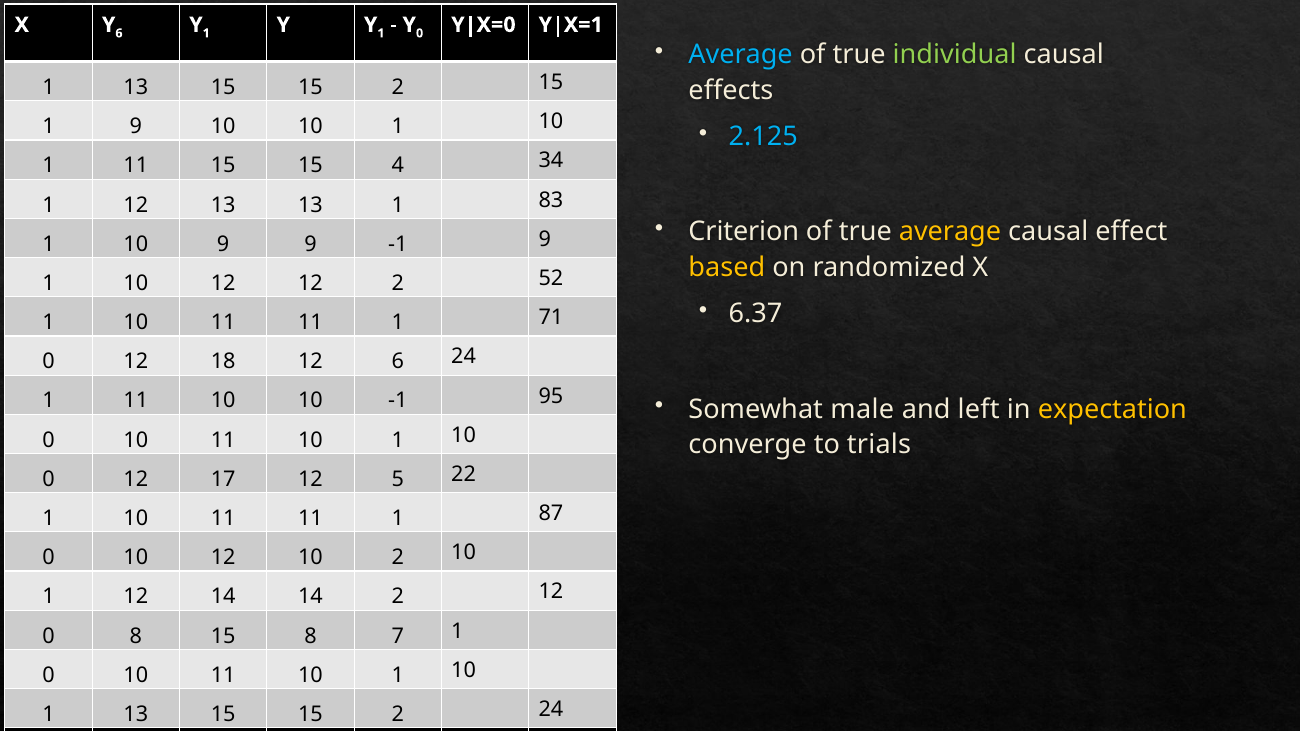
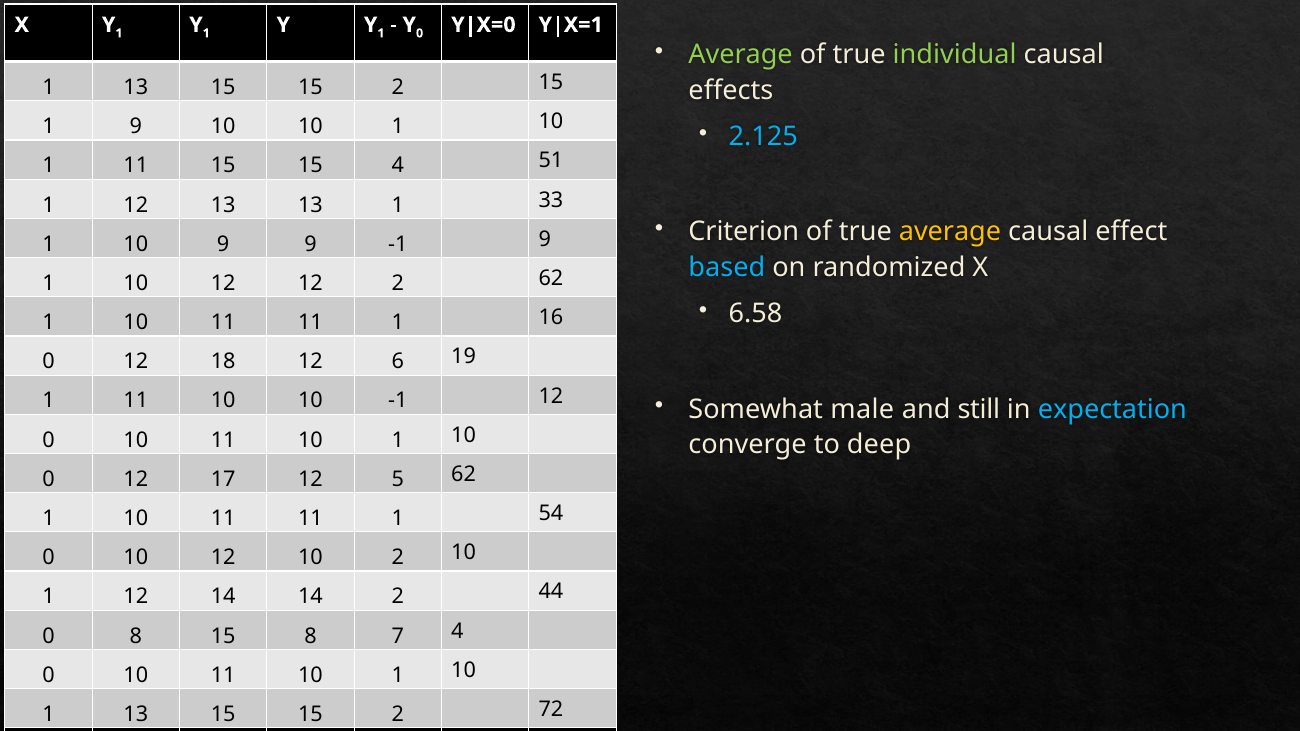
X Y 6: 6 -> 1 (119, 33)
Average colour: light blue -> light green (741, 55)
34: 34 -> 51 (551, 161)
83: 83 -> 33 (551, 200)
based colour: yellow -> light blue (727, 268)
52: 52 -> 62 (551, 278)
6.37: 6.37 -> 6.58 (756, 314)
71: 71 -> 16 (551, 318)
24: 24 -> 19 (464, 357)
95: 95 -> 12 (551, 396)
left: left -> still (979, 409)
expectation colour: yellow -> light blue (1112, 409)
trials: trials -> deep (879, 445)
22: 22 -> 62 (464, 474)
87: 87 -> 54 (551, 514)
12: 12 -> 44 (551, 592)
1: 1 -> 4 (457, 631)
24: 24 -> 72 (551, 710)
